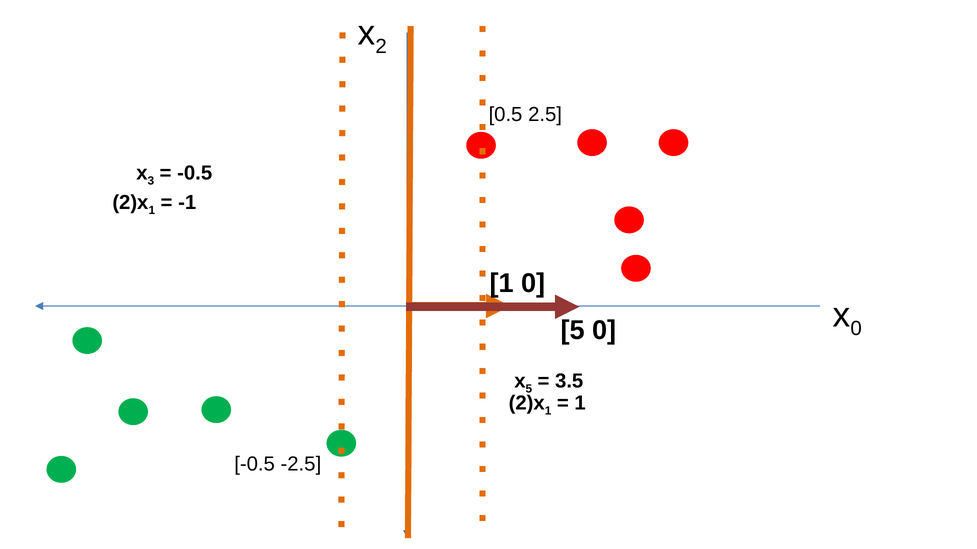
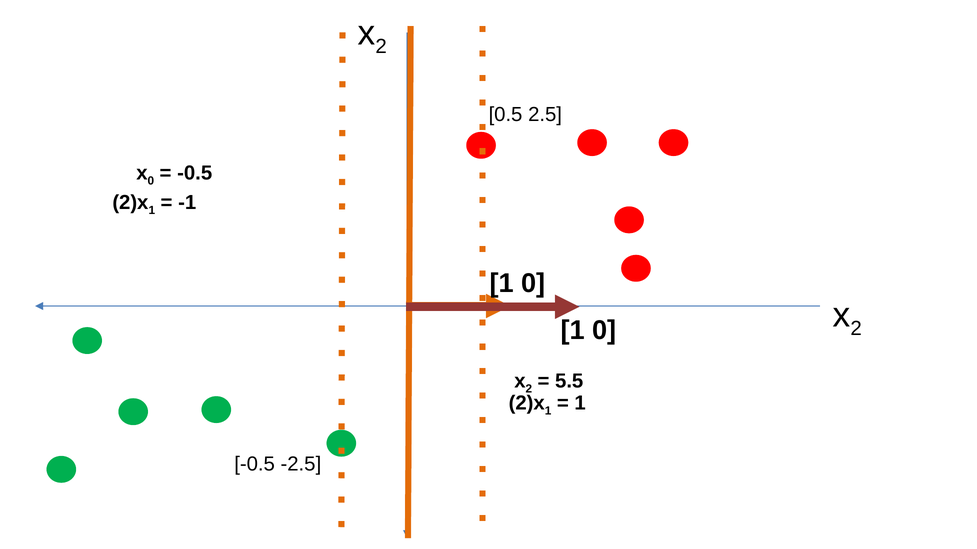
3: 3 -> 0 (151, 181)
0: 0 -> 2 (856, 329)
5: 5 -> 1 (573, 331)
5: 5 -> 2 (529, 389)
3.5: 3.5 -> 5.5 (569, 381)
